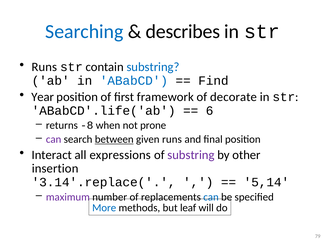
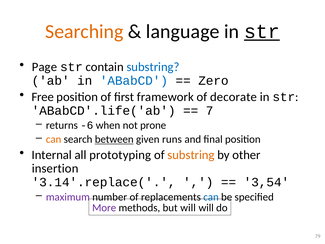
Searching colour: blue -> orange (84, 31)
describes: describes -> language (183, 31)
str underline: none -> present (262, 31)
Runs: Runs -> Page (44, 67)
Find: Find -> Zero (213, 81)
Year: Year -> Free (43, 97)
6: 6 -> 7 (210, 111)
-8: -8 -> -6 (87, 125)
can colour: purple -> orange (54, 139)
Interact: Interact -> Internal (52, 155)
expressions: expressions -> prototyping (120, 155)
substring colour: purple -> orange (191, 155)
5,14: 5,14 -> 3,54 (266, 182)
More colour: blue -> purple (104, 208)
but leaf: leaf -> will (188, 208)
